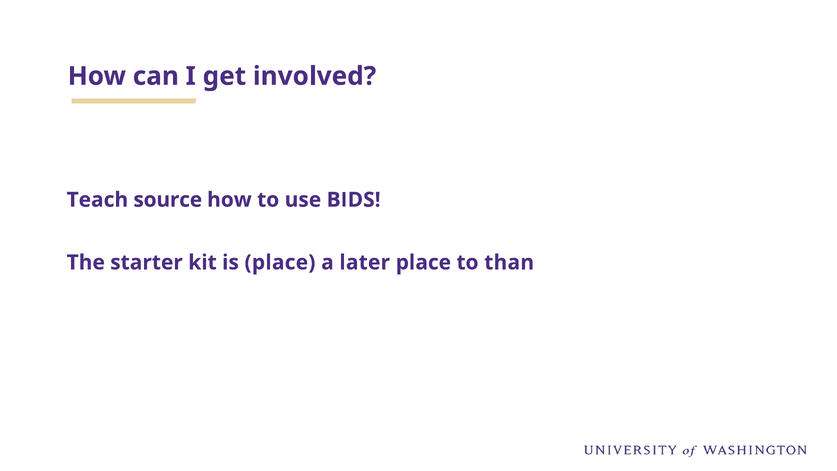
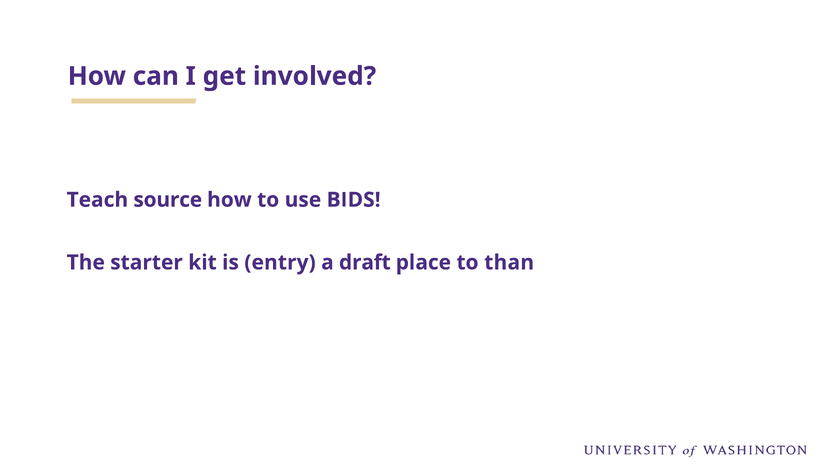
is place: place -> entry (280, 262)
later: later -> draft (365, 262)
